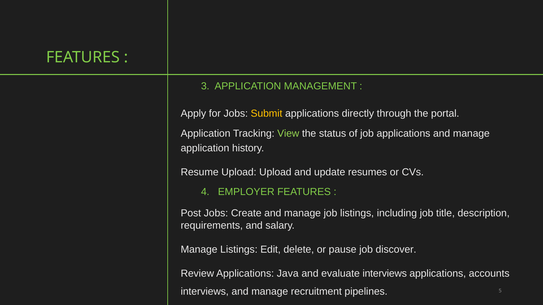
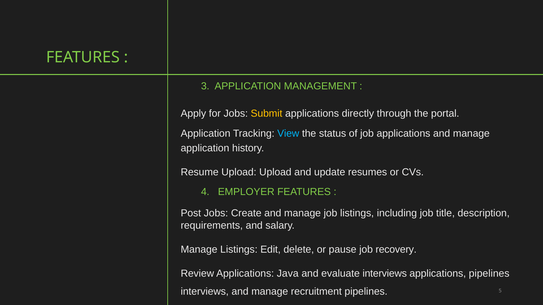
View colour: light green -> light blue (288, 134)
discover: discover -> recovery (396, 250)
applications accounts: accounts -> pipelines (489, 274)
